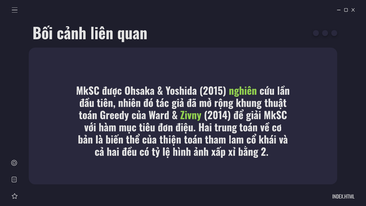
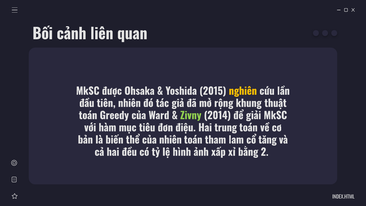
nghiên colour: light green -> yellow (243, 91)
của thiện: thiện -> nhiên (170, 140)
khái: khái -> tăng (268, 140)
